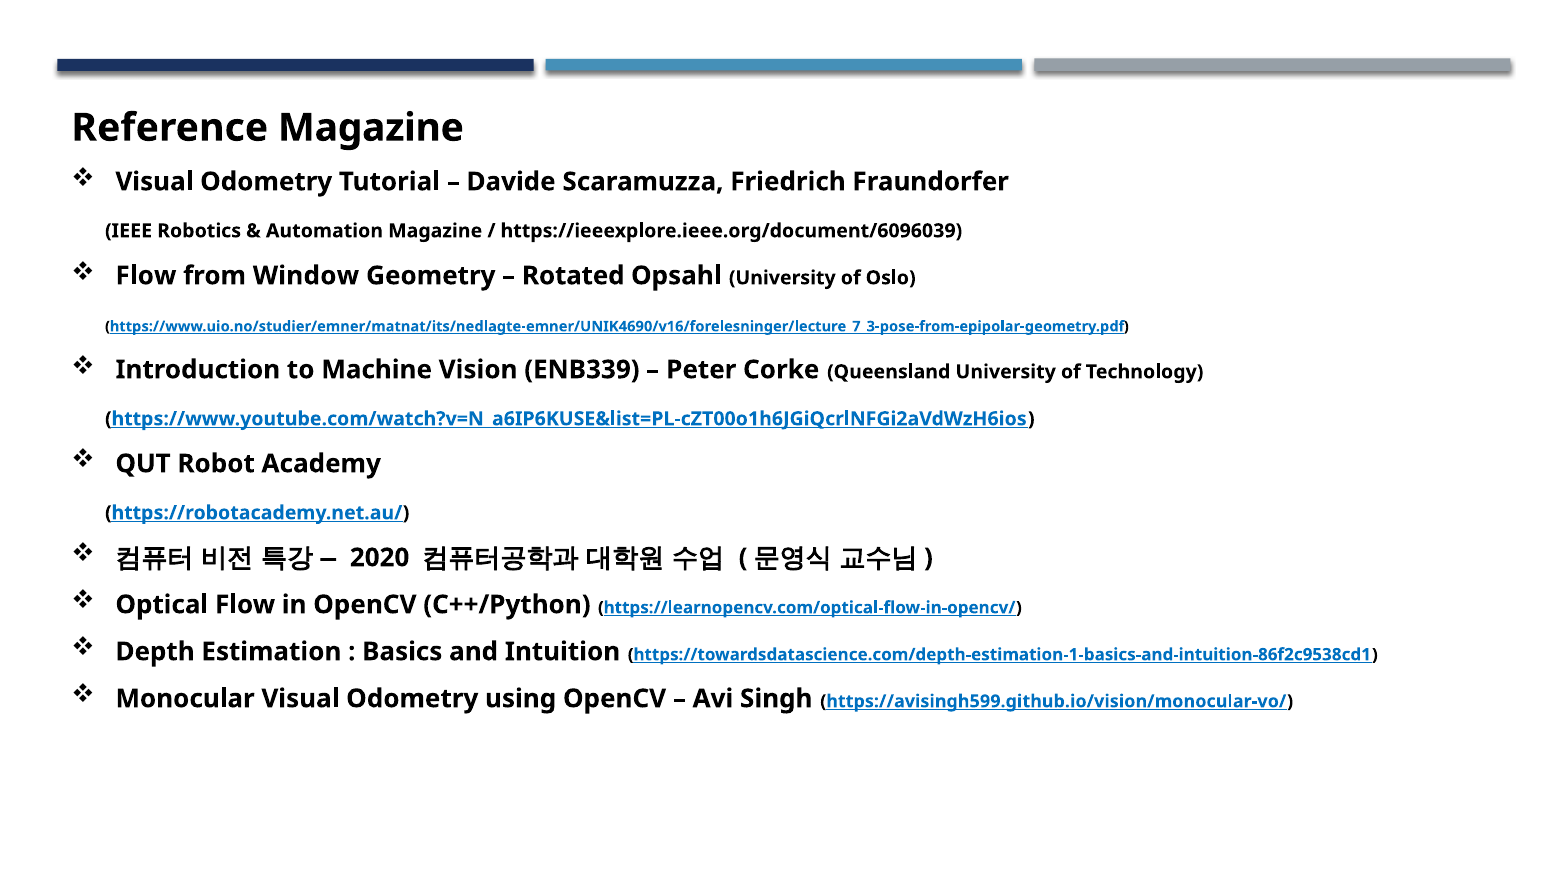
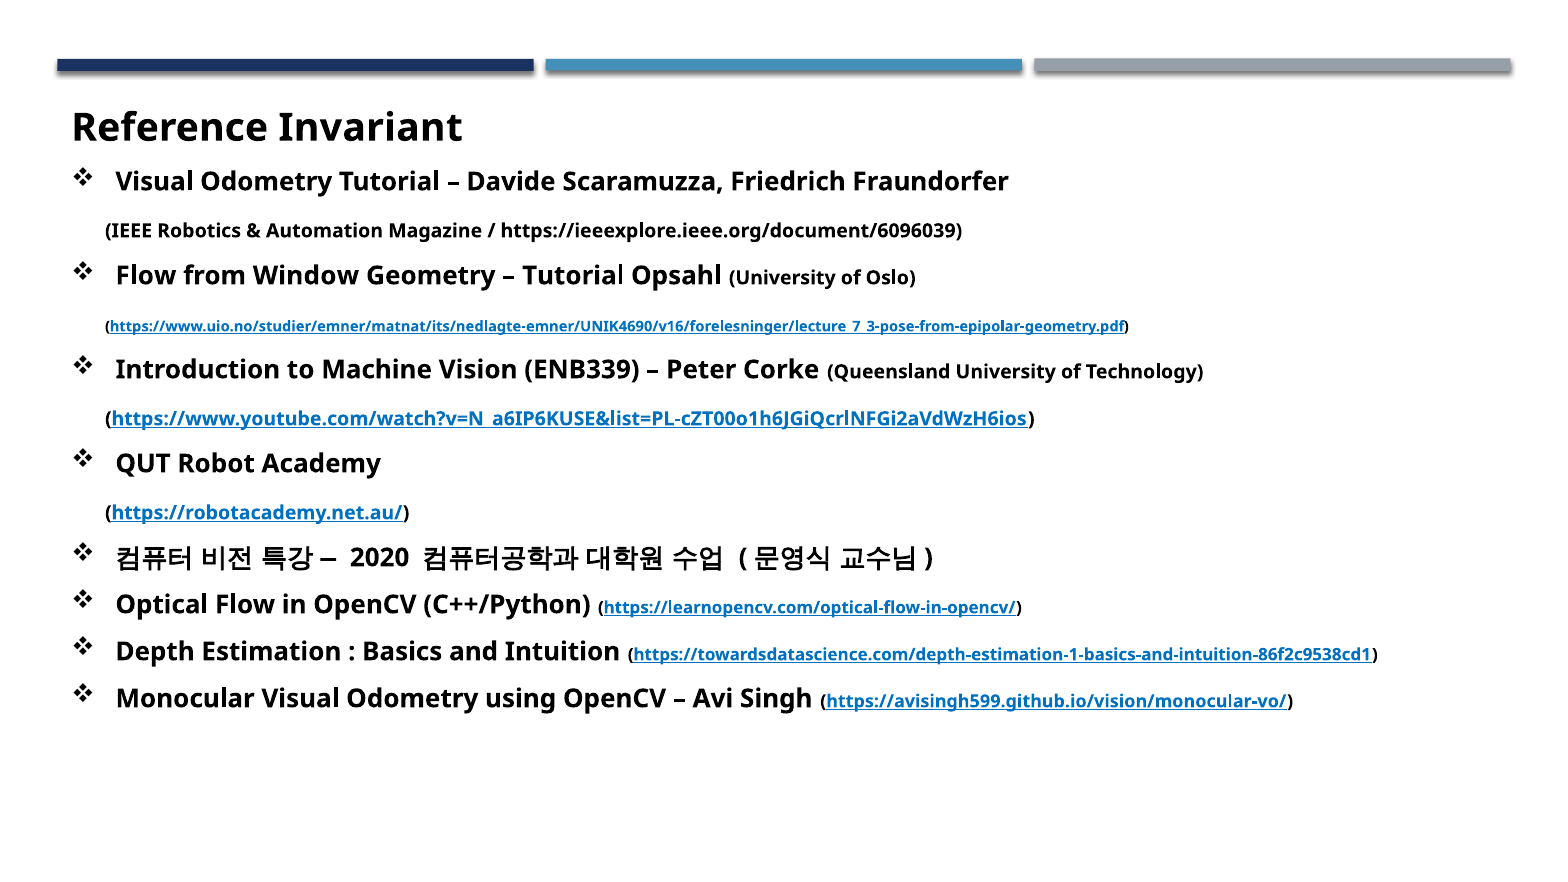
Reference Magazine: Magazine -> Invariant (371, 128)
Rotated: Rotated -> Tutorial (573, 276)
